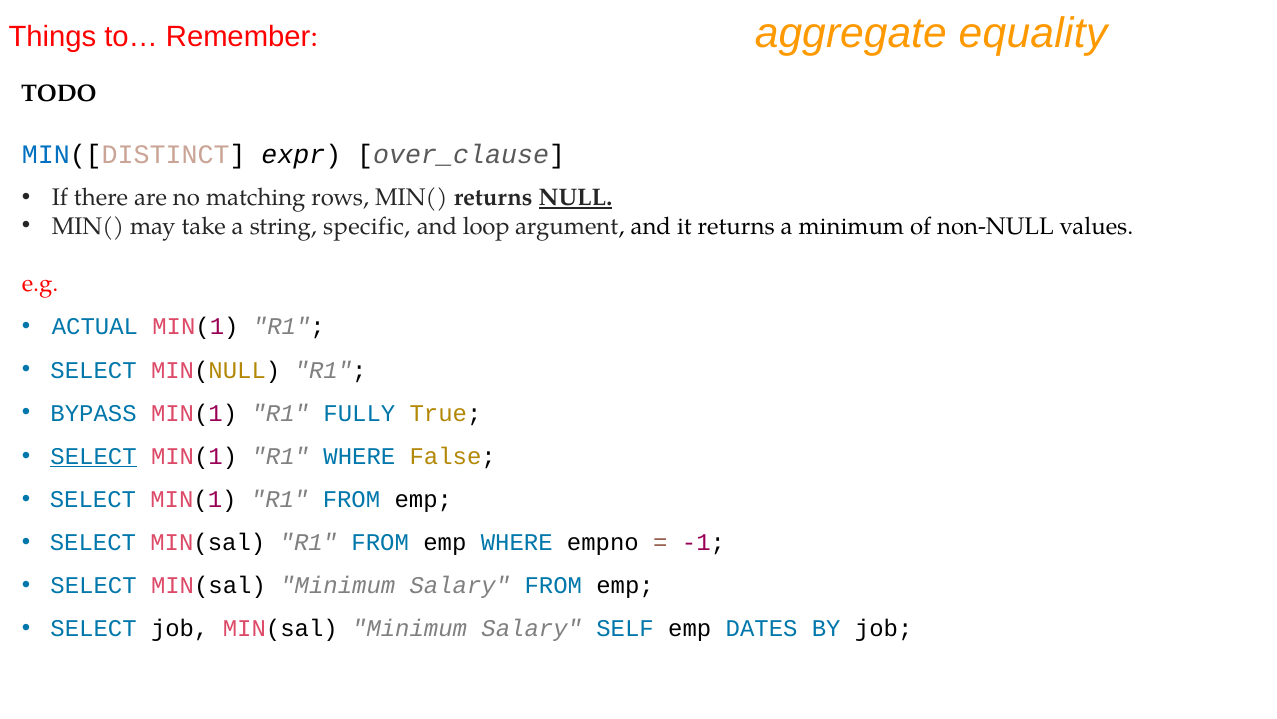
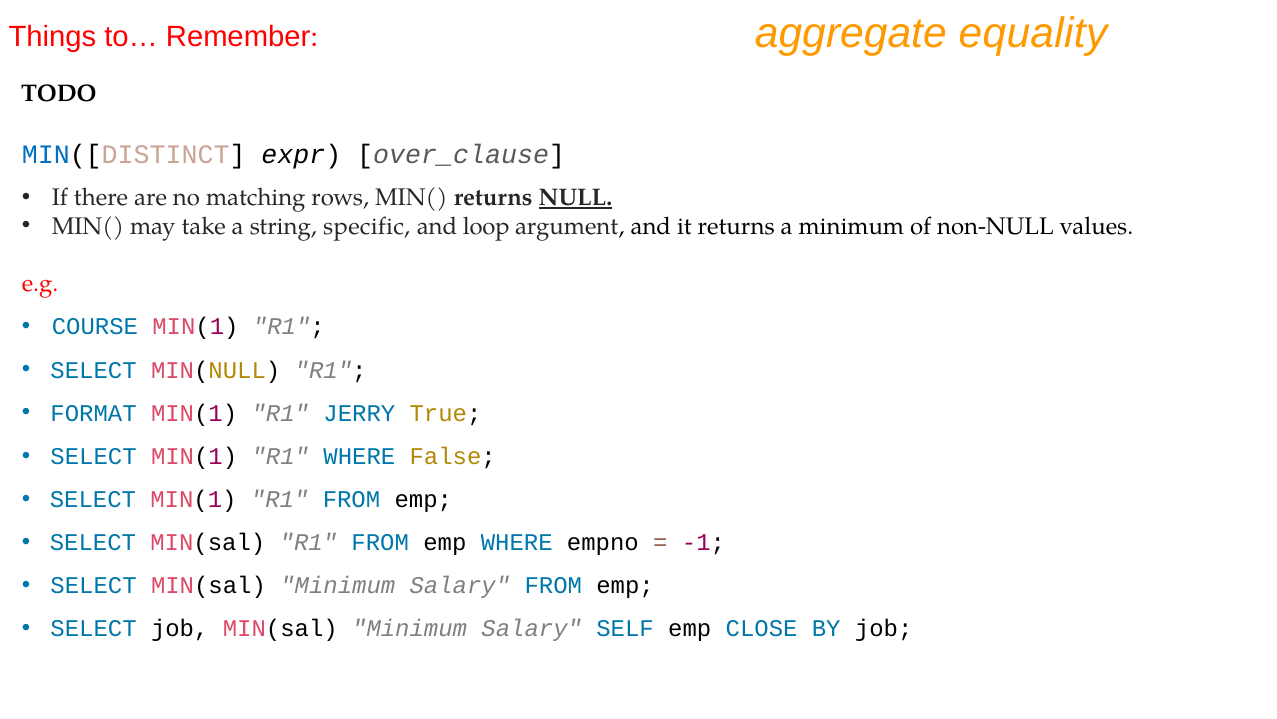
ACTUAL: ACTUAL -> COURSE (95, 327)
BYPASS: BYPASS -> FORMAT (94, 413)
FULLY: FULLY -> JERRY (359, 413)
SELECT underline: present -> none (94, 456)
DATES: DATES -> CLOSE (762, 628)
